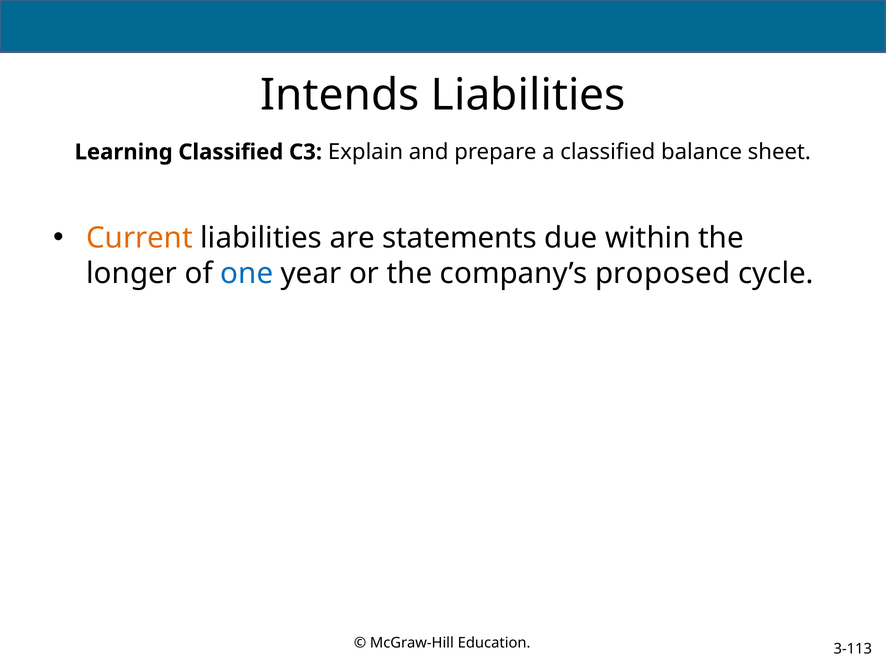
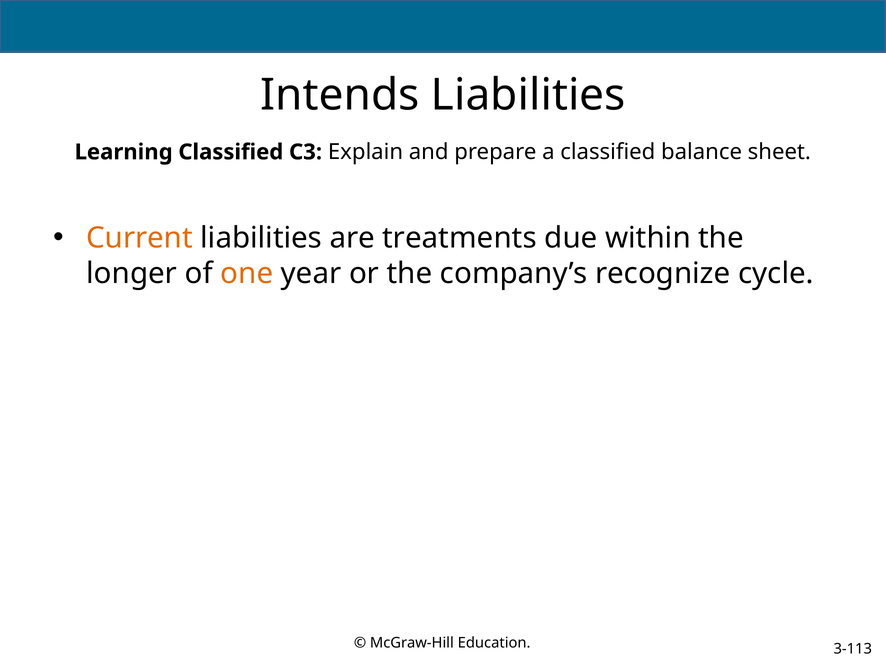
statements: statements -> treatments (459, 238)
one colour: blue -> orange (247, 274)
proposed: proposed -> recognize (663, 274)
